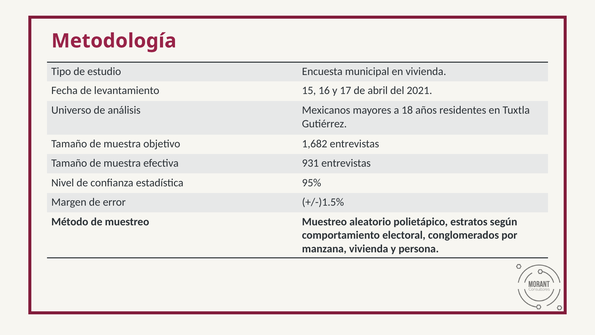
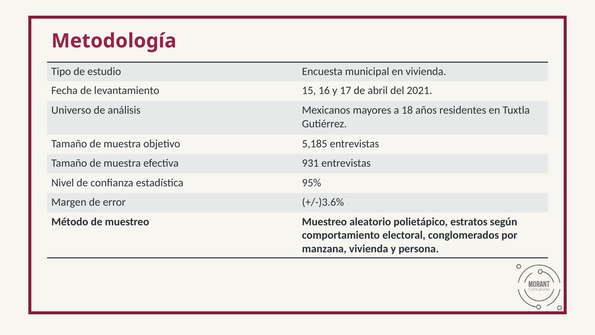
1,682: 1,682 -> 5,185 (315, 144)
+/-)1.5%: +/-)1.5% -> +/-)3.6% (323, 202)
